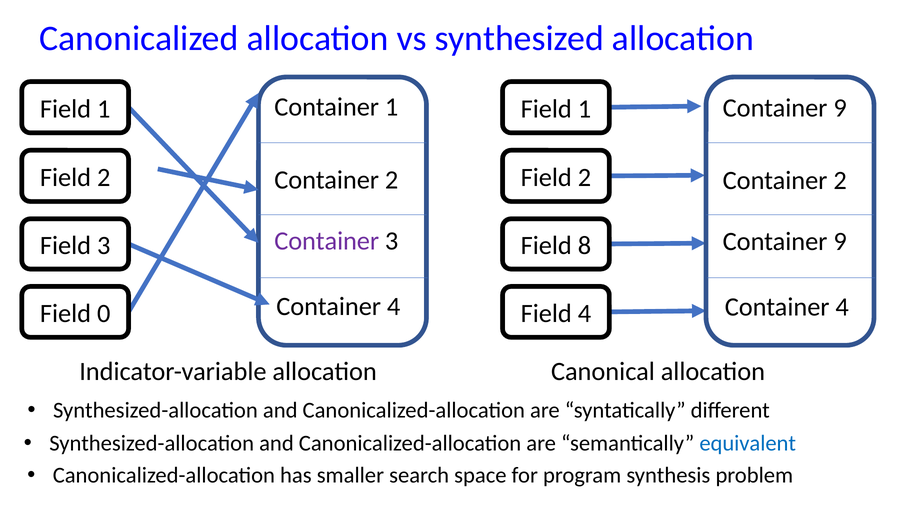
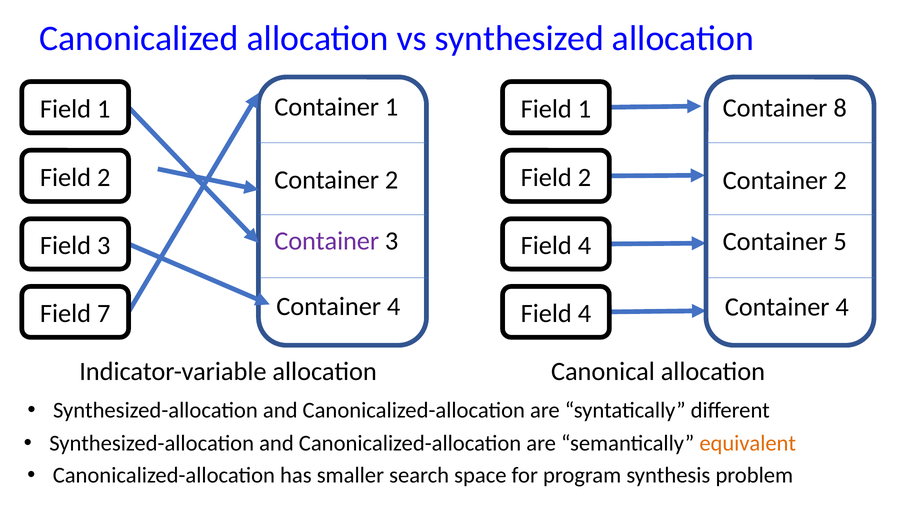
9: 9 -> 8 (840, 108)
9: 9 -> 5 (840, 242)
8: 8 -> 4 (584, 246)
0: 0 -> 7 (104, 314)
equivalent colour: blue -> orange (748, 443)
